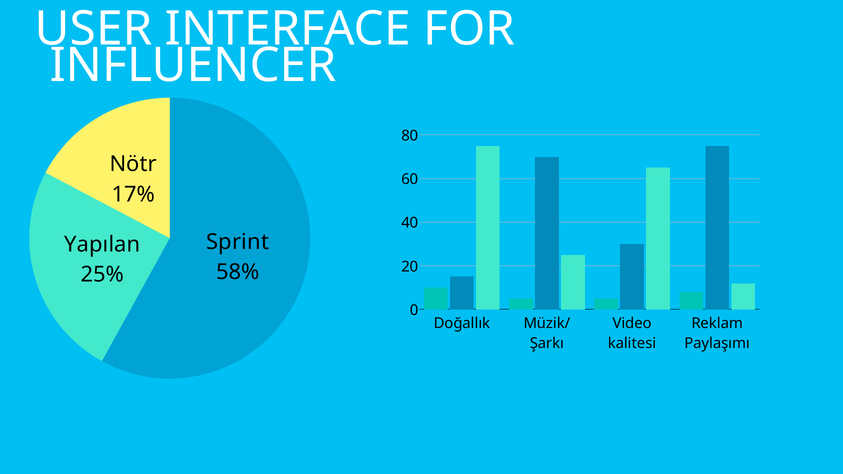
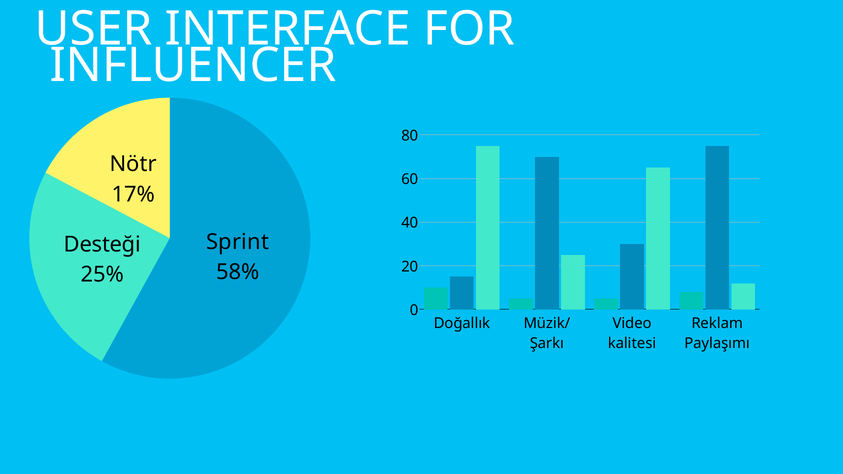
Yapılan: Yapılan -> Desteği (102, 245)
